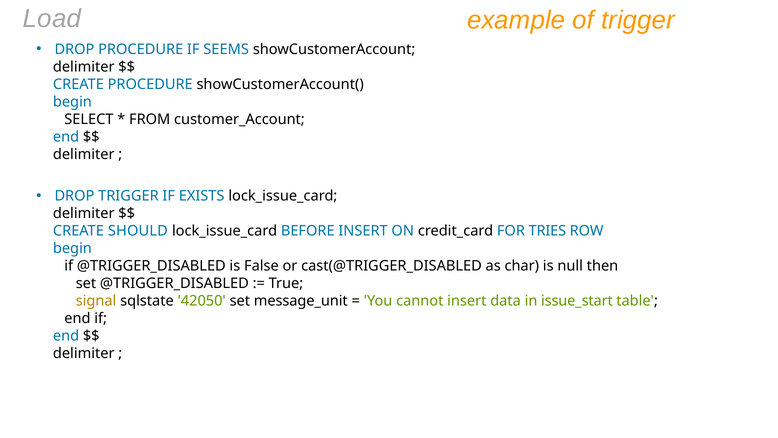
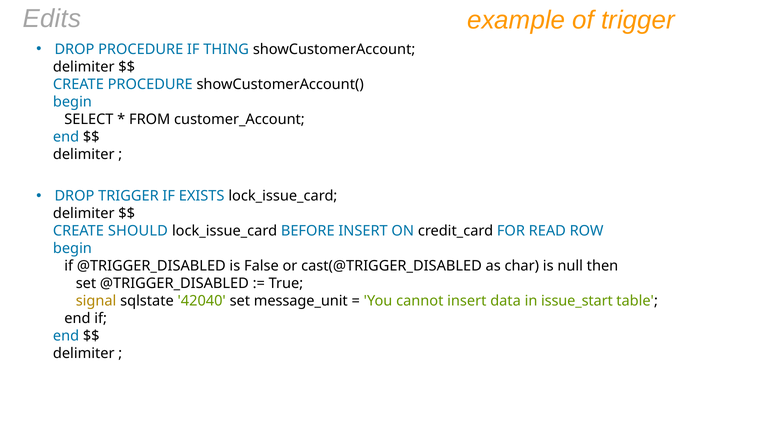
Load: Load -> Edits (52, 19)
SEEMS: SEEMS -> THING (226, 49)
TRIES: TRIES -> READ (547, 231)
42050: 42050 -> 42040 (202, 301)
